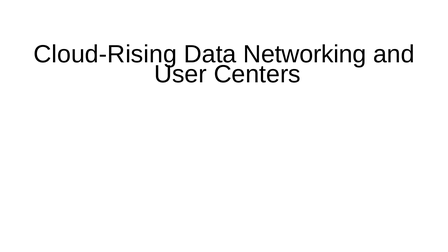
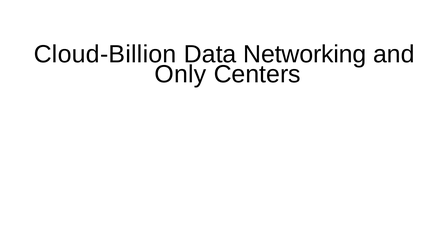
Cloud-Rising: Cloud-Rising -> Cloud-Billion (105, 54)
User: User -> Only (180, 74)
